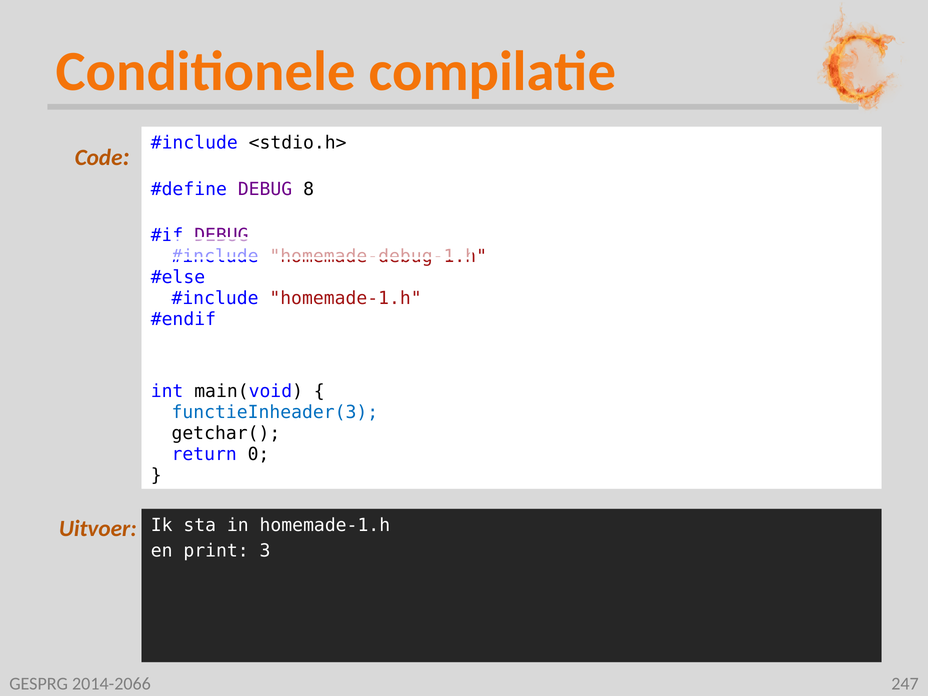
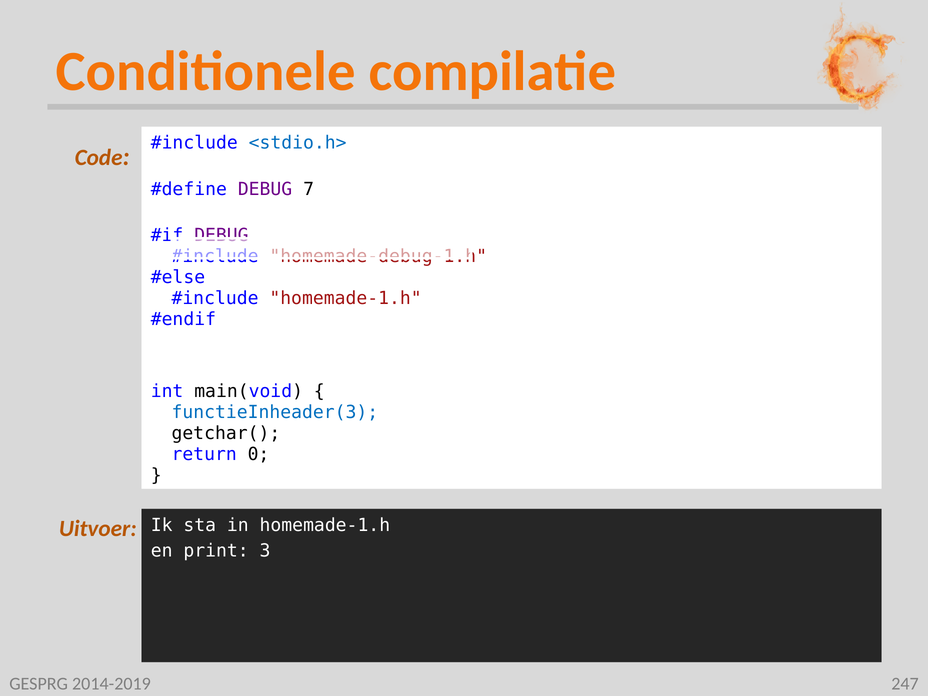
<stdio.h> colour: black -> blue (298, 143)
8: 8 -> 7 (309, 189)
2014-2066: 2014-2066 -> 2014-2019 (111, 684)
